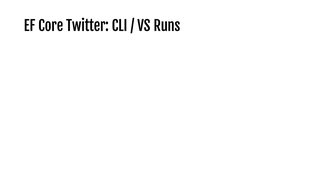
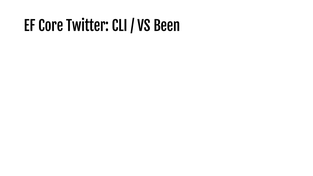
Runs: Runs -> Been (167, 26)
